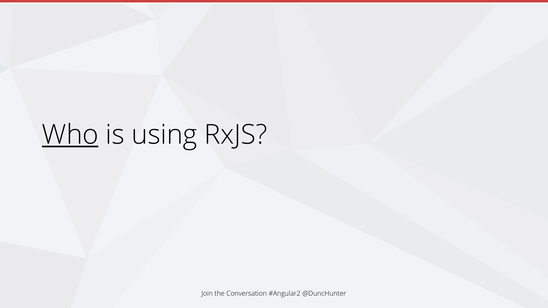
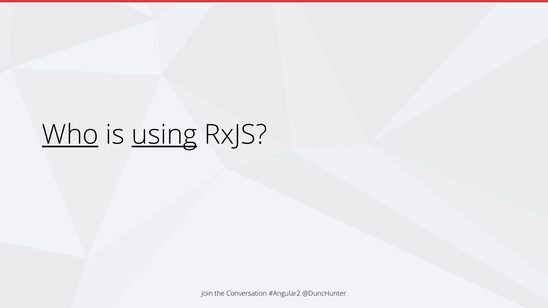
using underline: none -> present (164, 135)
